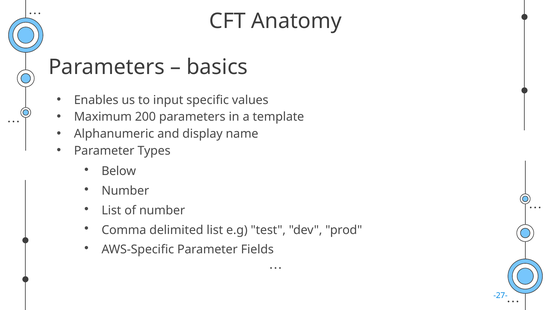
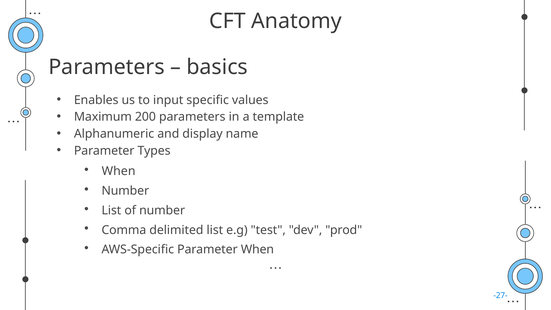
Below: Below -> When (119, 171)
Parameter Fields: Fields -> When (257, 250)
